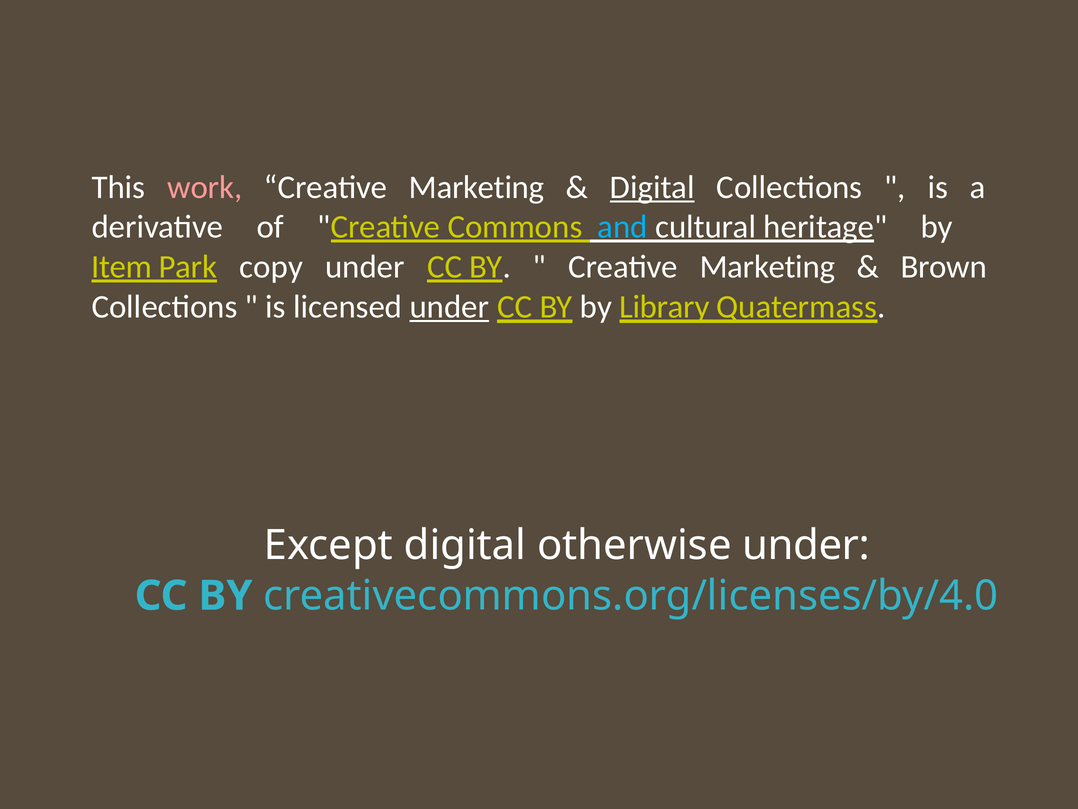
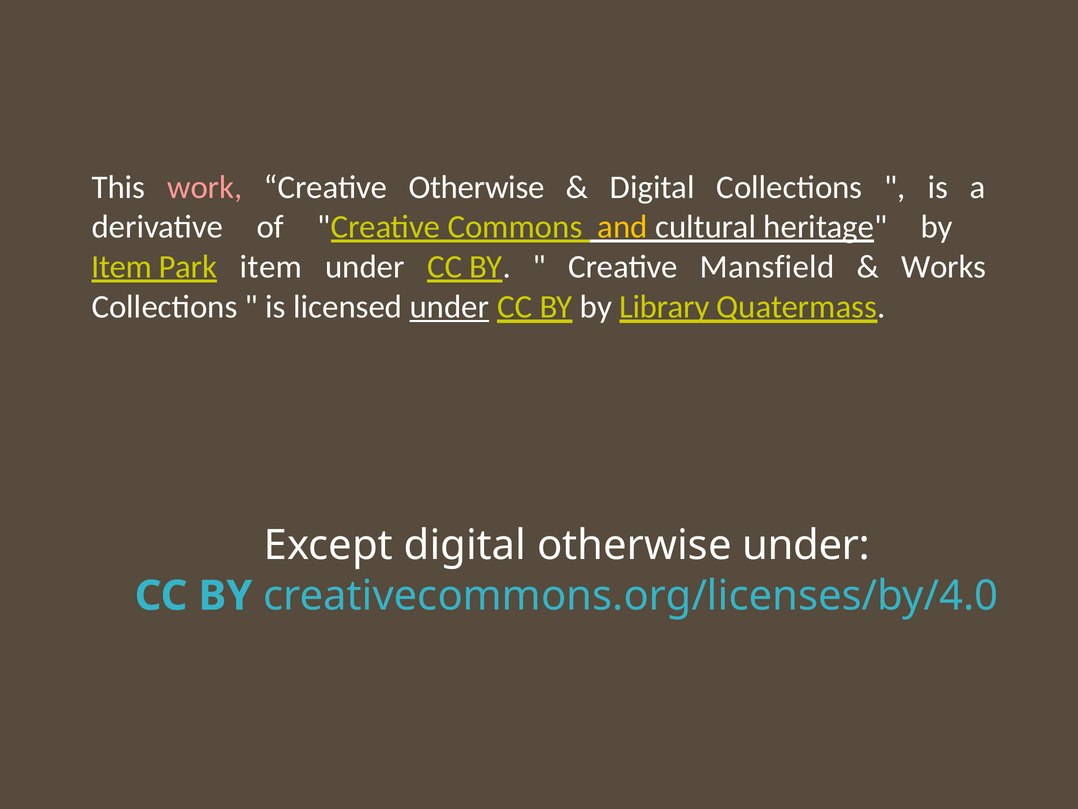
Marketing: Marketing -> Otherwise (477, 187)
Digital underline: present -> none (652, 187)
and colour: light blue -> yellow (623, 227)
Park copy: copy -> item (271, 267)
Marketing: Marketing -> Mansfield (767, 267)
Brown: Brown -> Works (944, 267)
